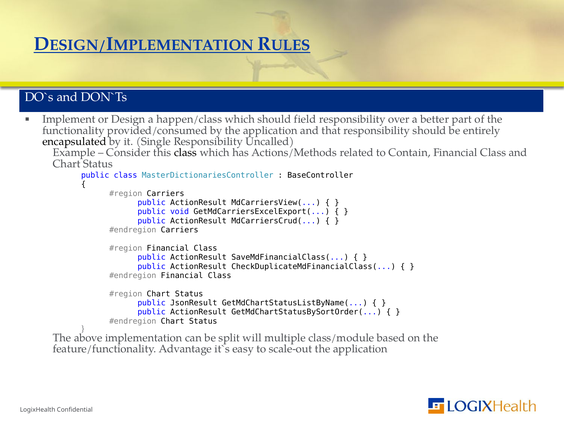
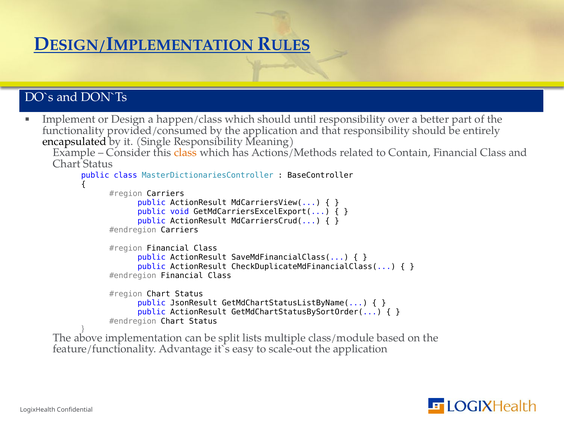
field: field -> until (305, 119)
Uncalled: Uncalled -> Meaning (270, 142)
class colour: black -> orange (185, 153)
will: will -> lists (252, 338)
